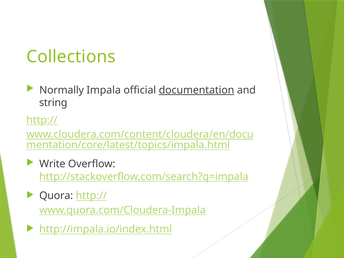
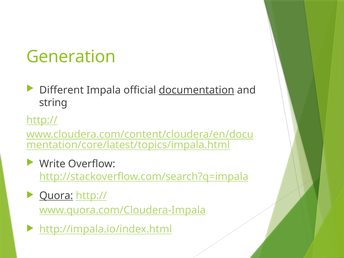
Collections: Collections -> Generation (71, 57)
Normally: Normally -> Different (62, 90)
Quora underline: none -> present (56, 196)
